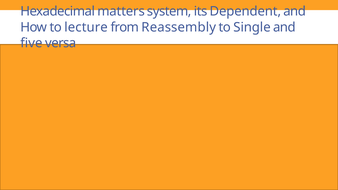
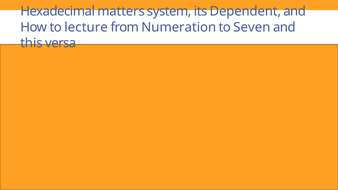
Reassembly: Reassembly -> Numeration (179, 27)
Single: Single -> Seven (252, 27)
five: five -> this (31, 43)
